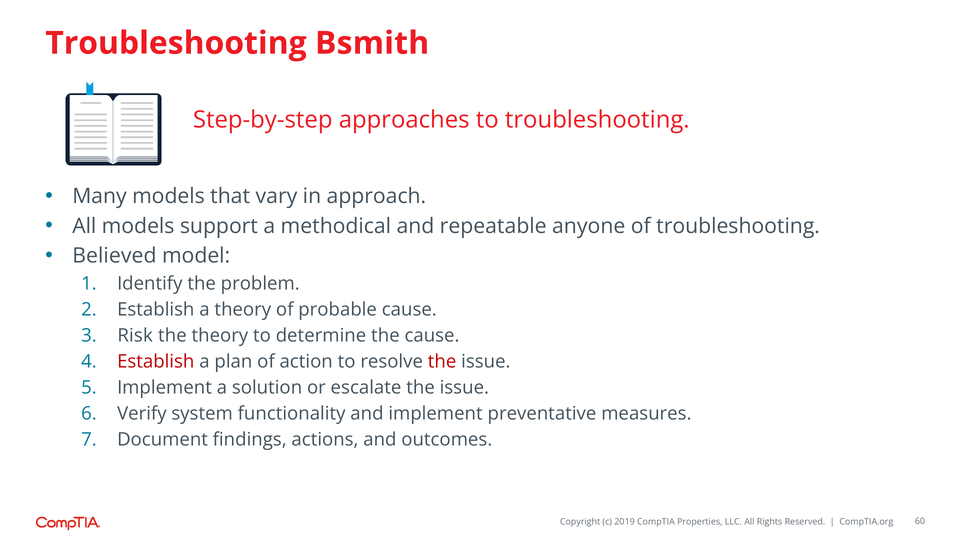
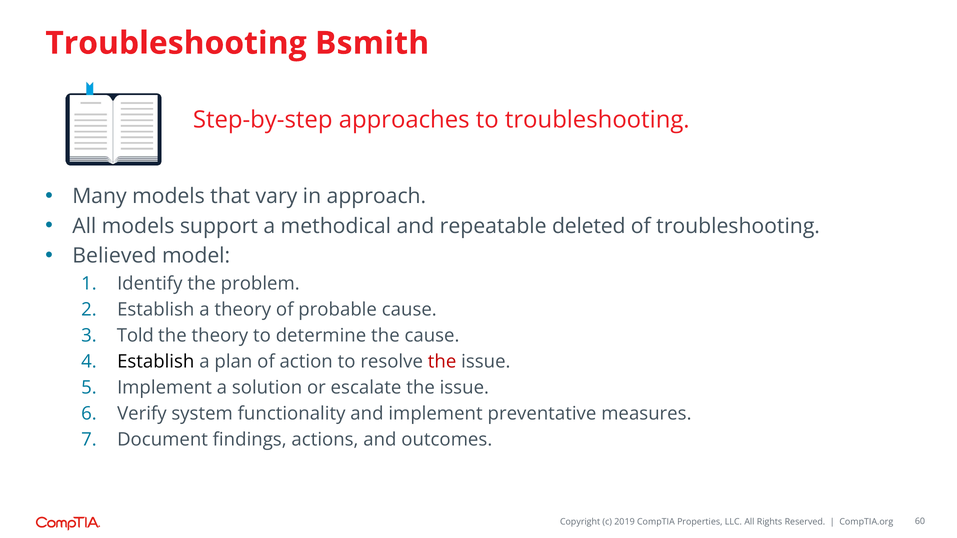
anyone: anyone -> deleted (589, 226)
Risk: Risk -> Told (135, 336)
Establish colour: red -> black (156, 362)
